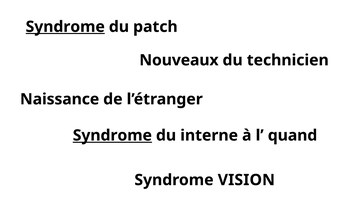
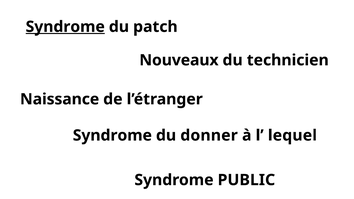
Syndrome underline: present -> none (112, 135)
interne: interne -> donner (209, 135)
quand: quand -> lequel (292, 135)
VISION: VISION -> PUBLIC (246, 180)
